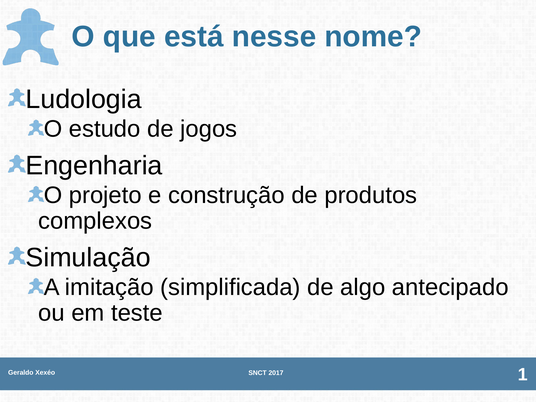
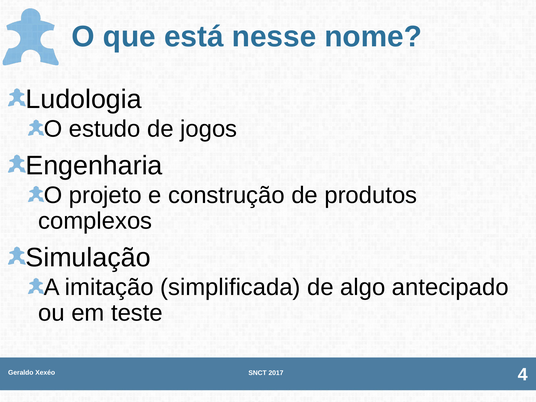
1: 1 -> 4 (523, 375)
